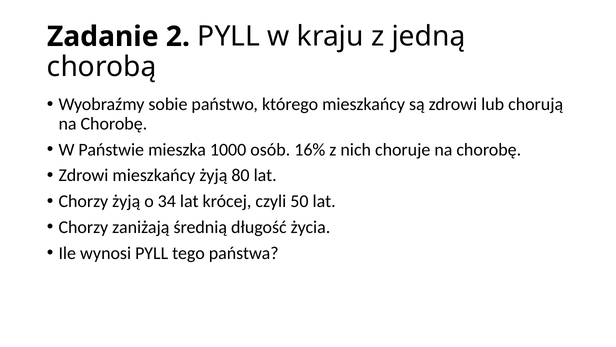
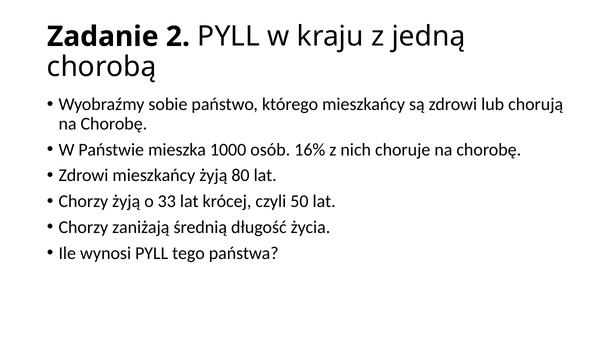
34: 34 -> 33 (167, 201)
